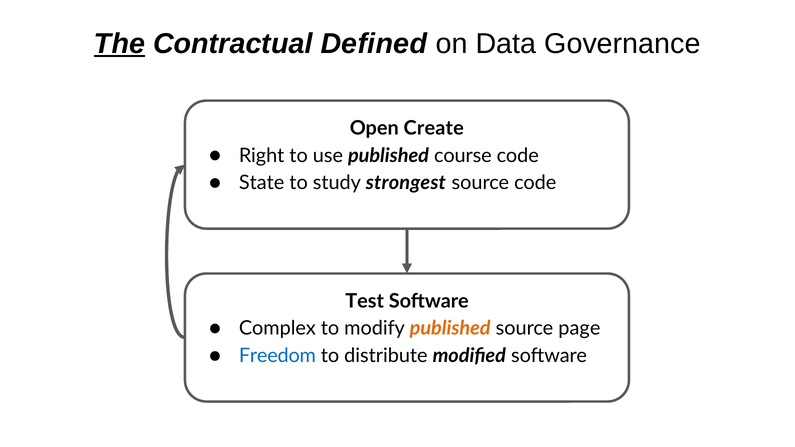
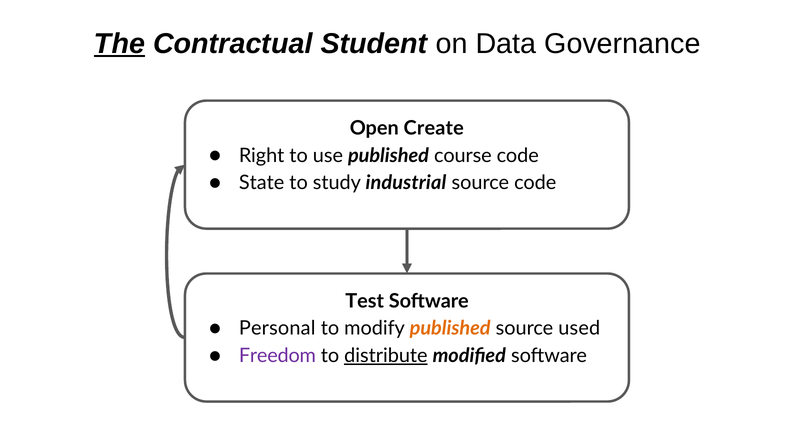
Defined: Defined -> Student (374, 44)
strongest: strongest -> industrial (406, 183)
Complex: Complex -> Personal (277, 329)
page: page -> used (579, 329)
Freedom colour: blue -> purple (277, 356)
distribute underline: none -> present (386, 356)
